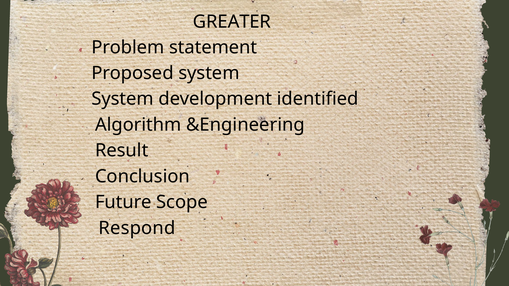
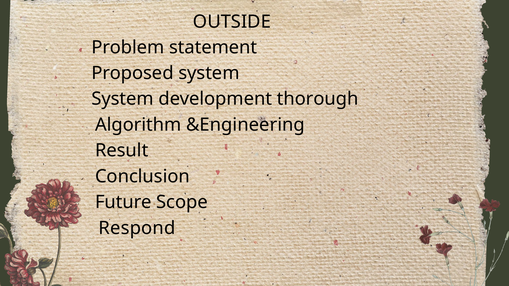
GREATER: GREATER -> OUTSIDE (232, 22)
identified: identified -> thorough (318, 99)
